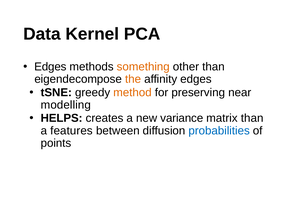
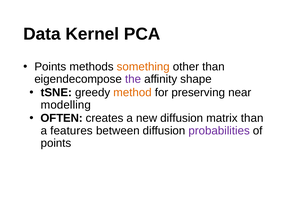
Edges: Edges -> Points (50, 67)
the colour: orange -> purple (133, 79)
affinity edges: edges -> shape (196, 79)
HELPS: HELPS -> OFTEN (62, 118)
new variance: variance -> diffusion (182, 118)
probabilities colour: blue -> purple (219, 131)
